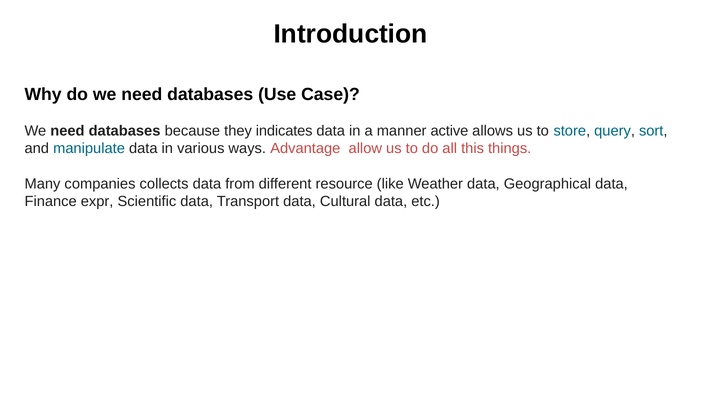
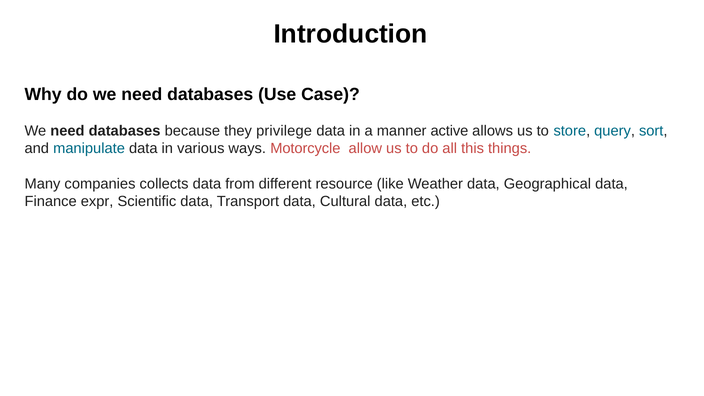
indicates: indicates -> privilege (284, 131)
Advantage: Advantage -> Motorcycle (305, 149)
